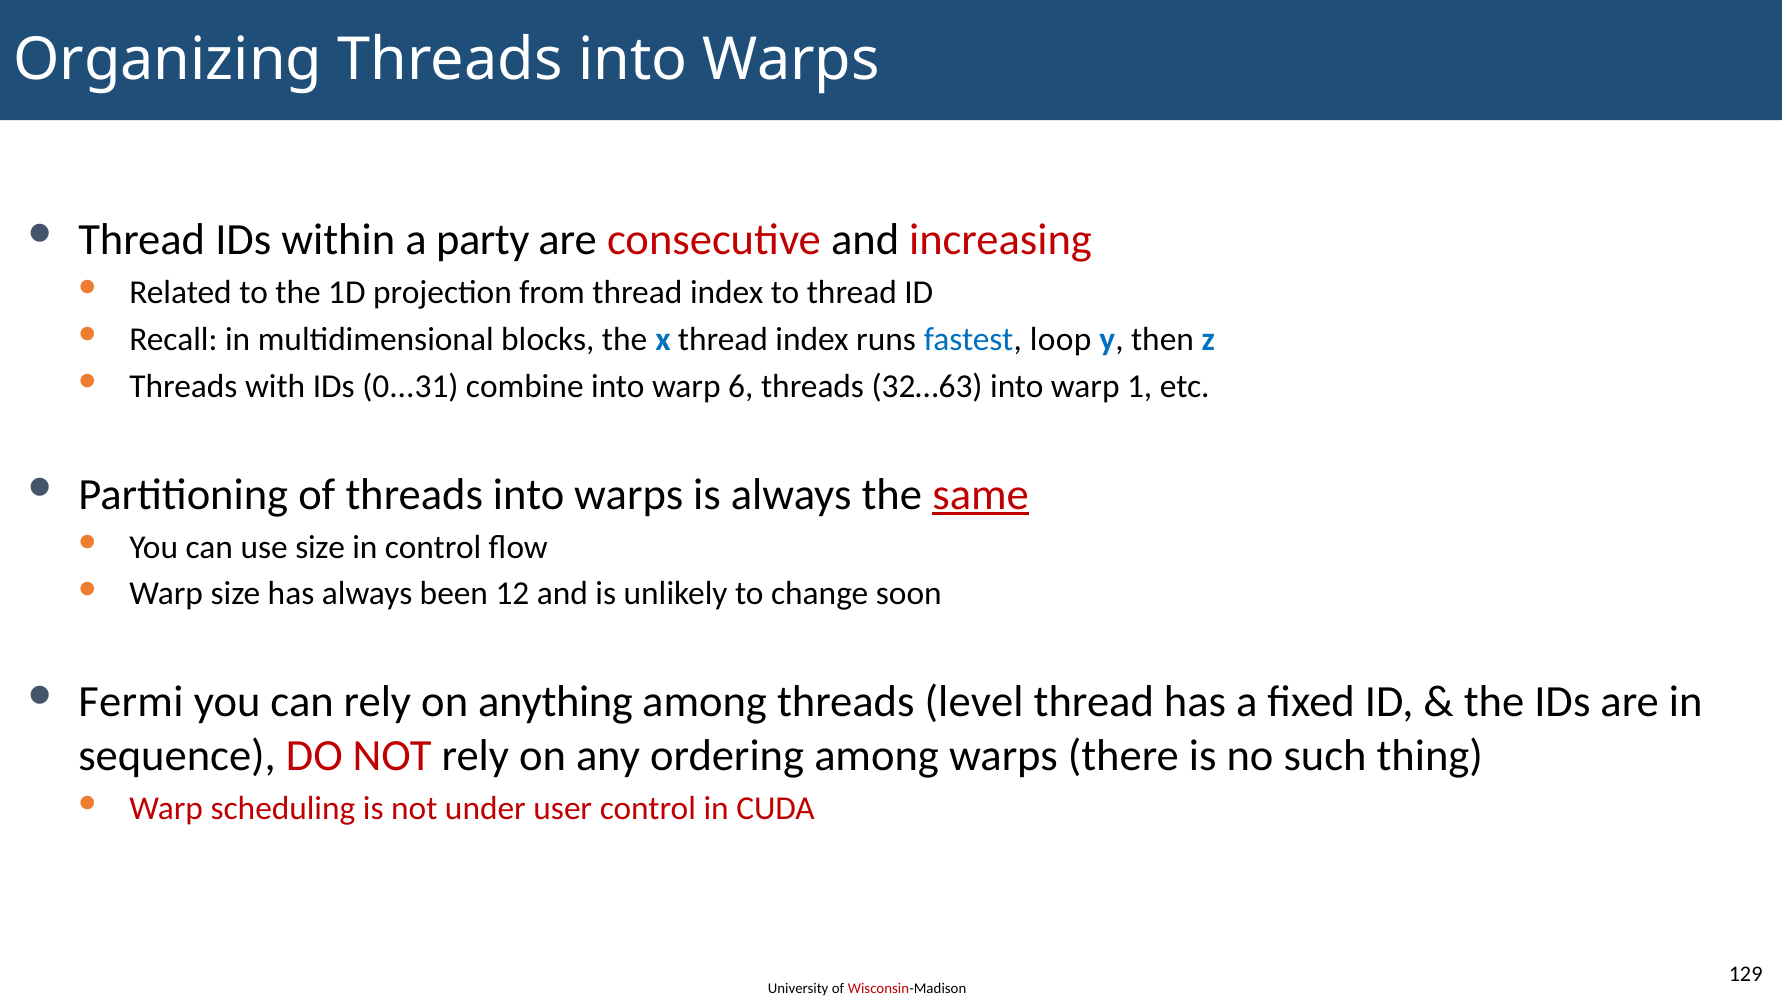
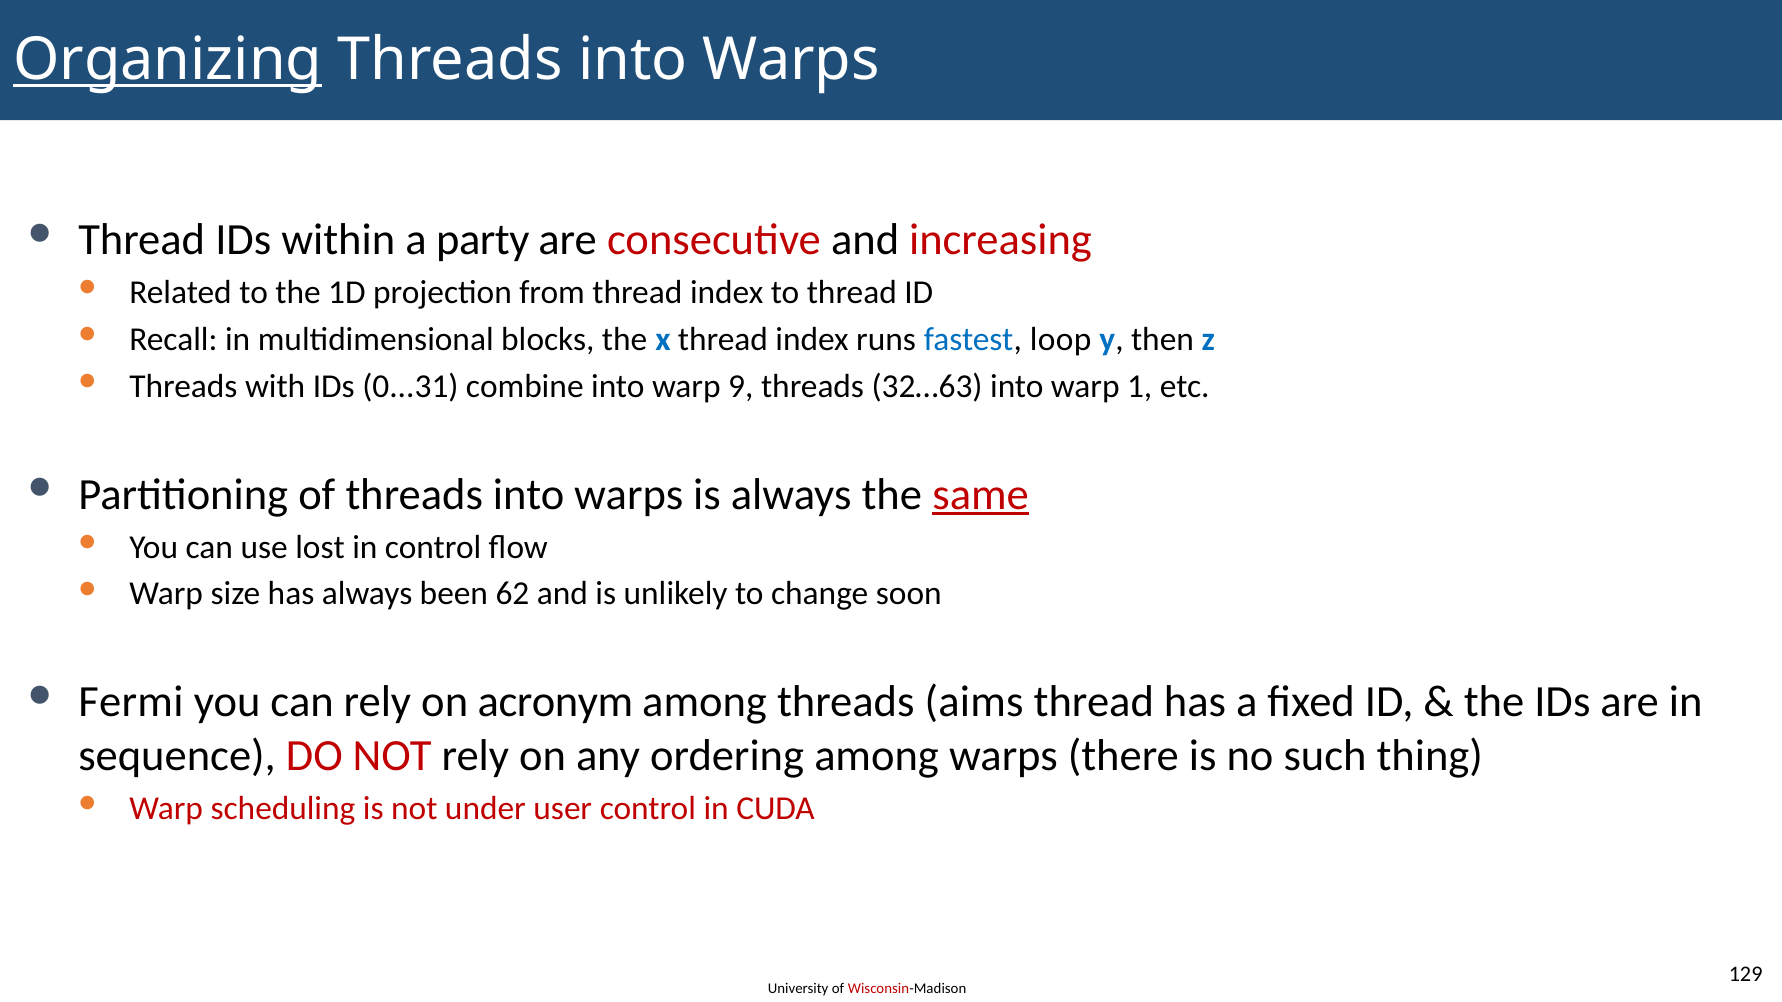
Organizing underline: none -> present (168, 60)
6: 6 -> 9 (741, 386)
use size: size -> lost (320, 547)
12: 12 -> 62 (512, 594)
anything: anything -> acronym (555, 702)
level: level -> aims (974, 702)
